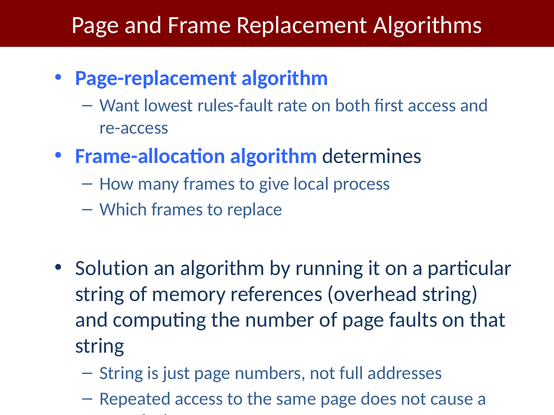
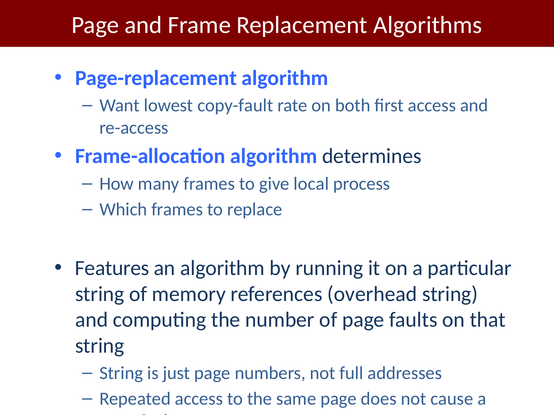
rules-fault: rules-fault -> copy-fault (235, 106)
Solution: Solution -> Features (112, 268)
